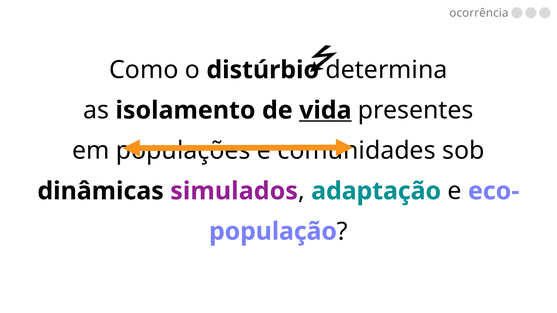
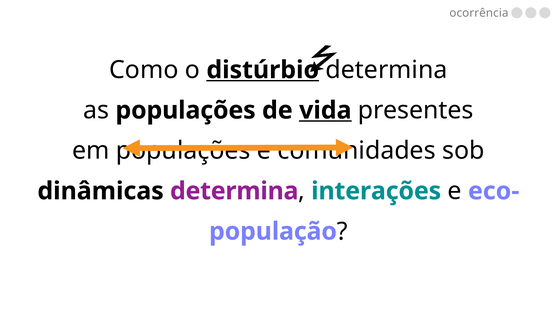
distúrbio underline: none -> present (263, 70)
as isolamento: isolamento -> populações (186, 110)
dinâmicas simulados: simulados -> determina (234, 191)
adaptação: adaptação -> interações (376, 191)
